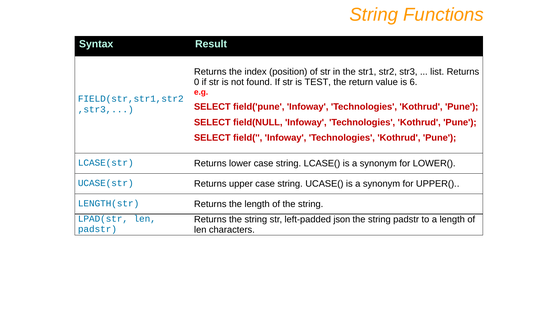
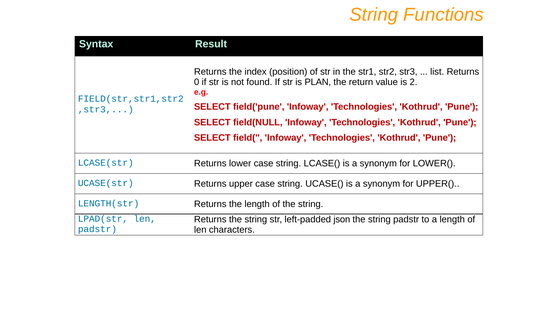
TEST: TEST -> PLAN (318, 82)
6: 6 -> 2 (414, 82)
